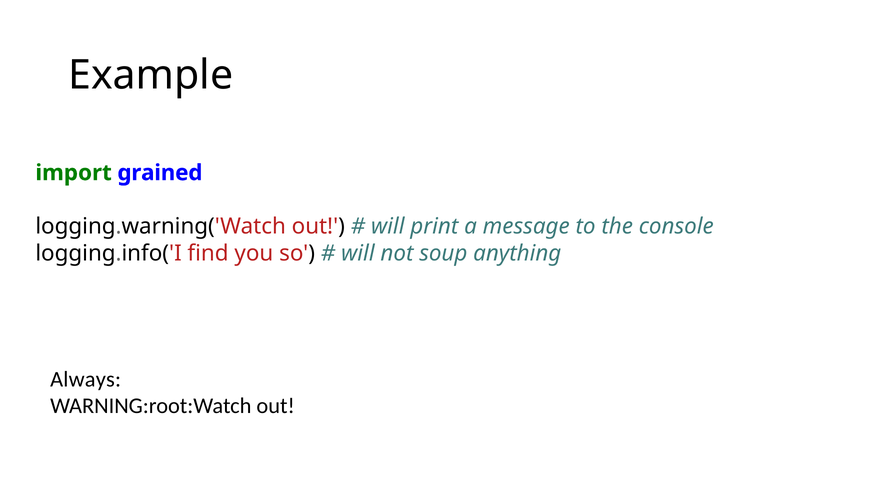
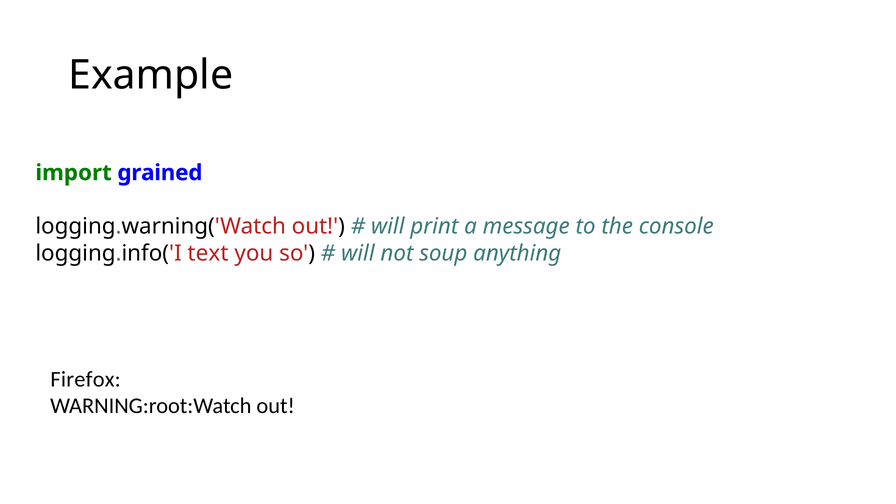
find: find -> text (208, 253)
Always: Always -> Firefox (86, 379)
